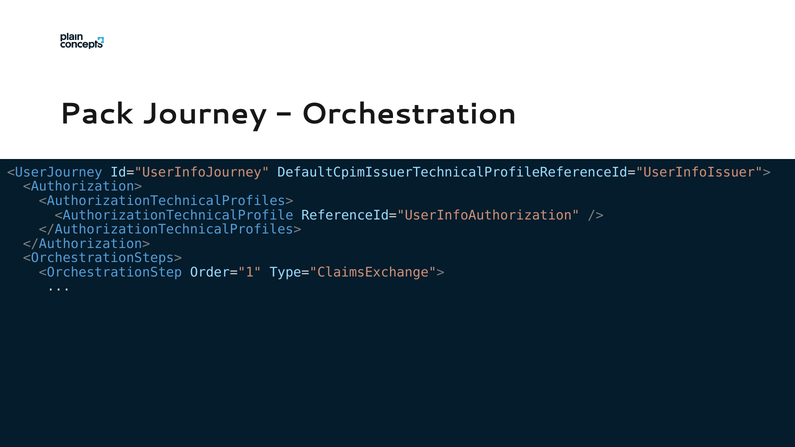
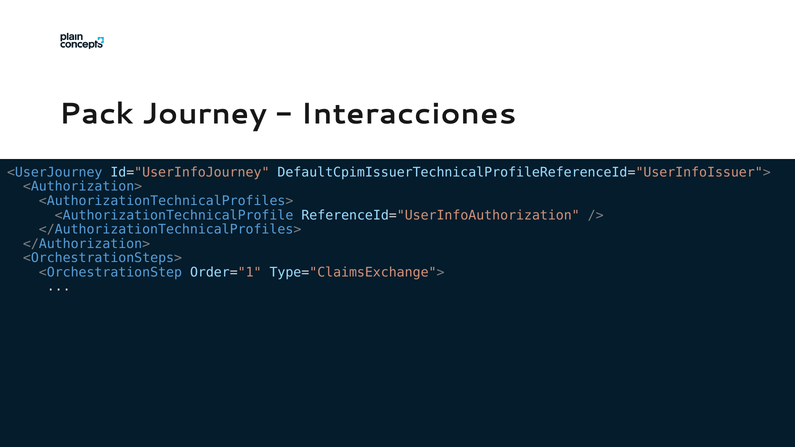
Orchestration: Orchestration -> Interacciones (409, 114)
